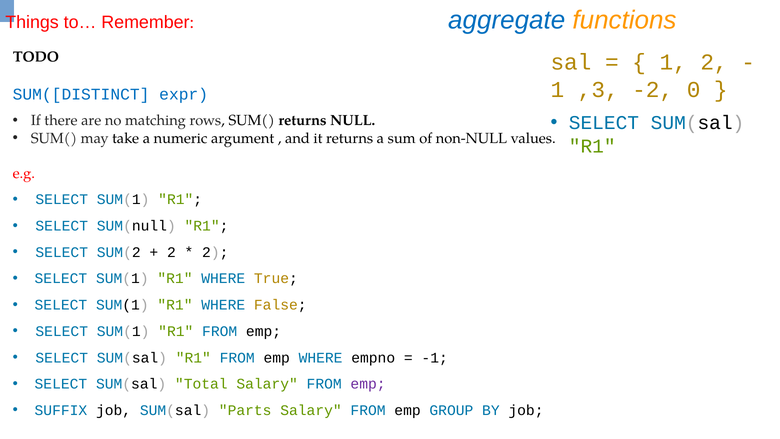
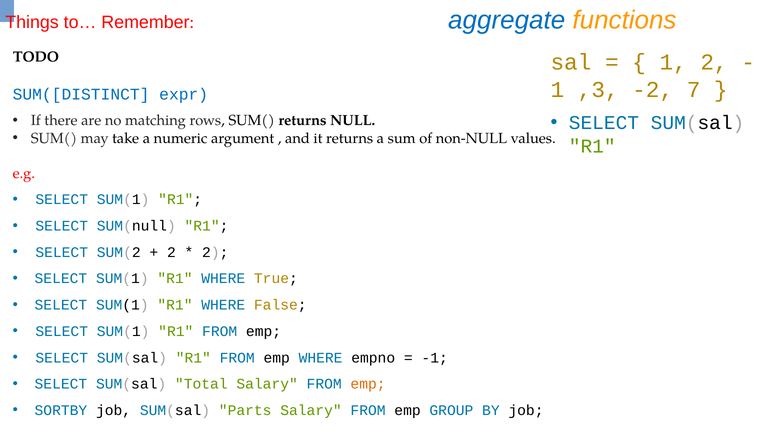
0: 0 -> 7 (694, 90)
emp colour: purple -> orange (368, 384)
SUFFIX: SUFFIX -> SORTBY (61, 410)
